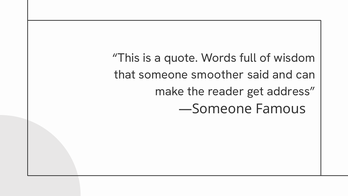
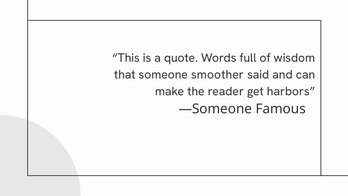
address: address -> harbors (291, 91)
